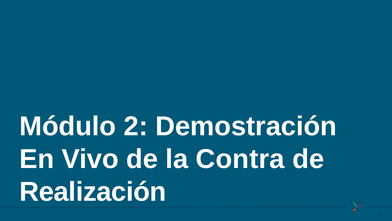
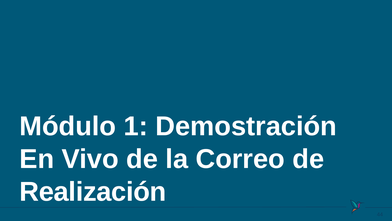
2: 2 -> 1 (136, 126)
Contra: Contra -> Correo (240, 159)
